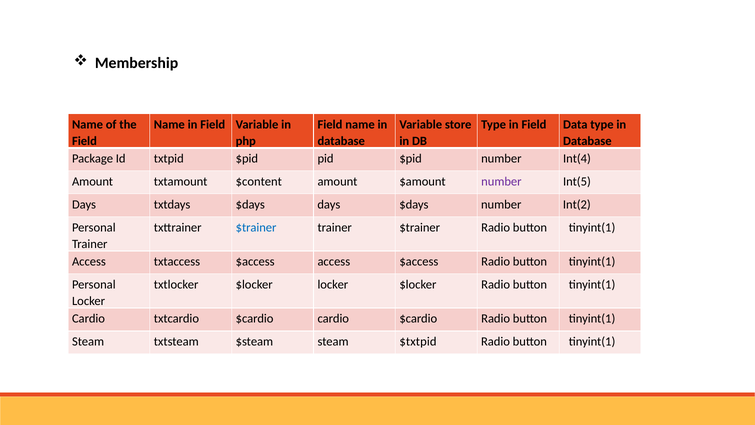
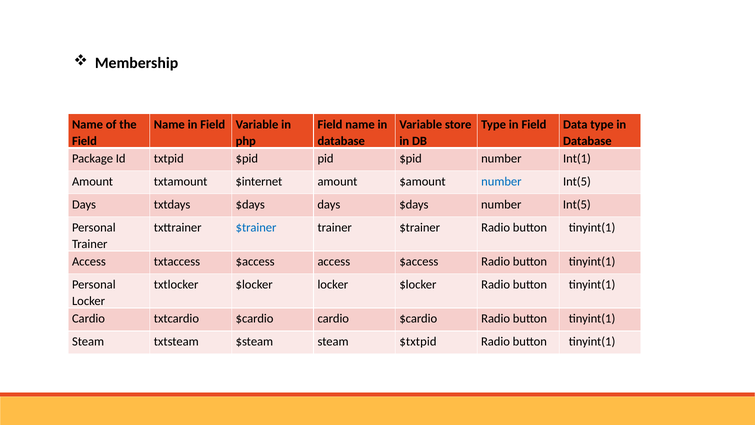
Int(4: Int(4 -> Int(1 (577, 158)
$content: $content -> $internet (259, 181)
number colour: purple -> blue (501, 181)
$days number Int(2: Int(2 -> Int(5 (577, 204)
